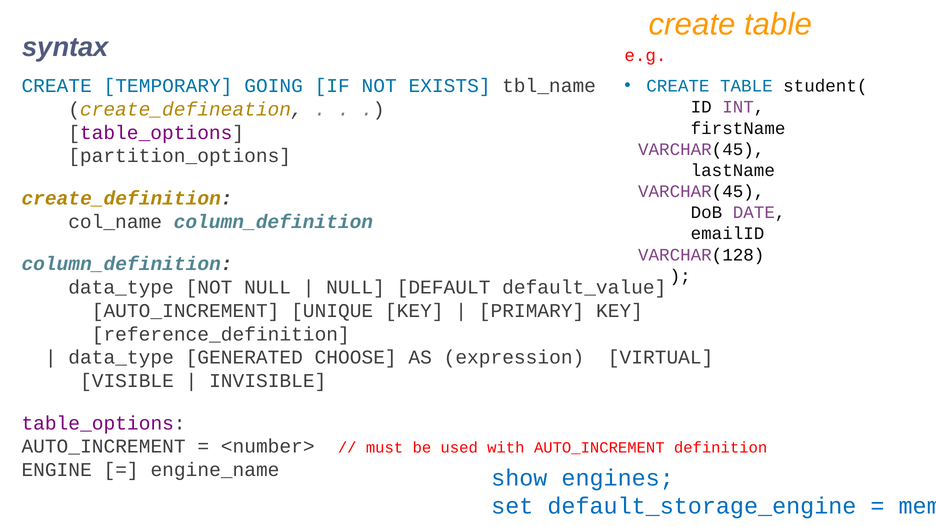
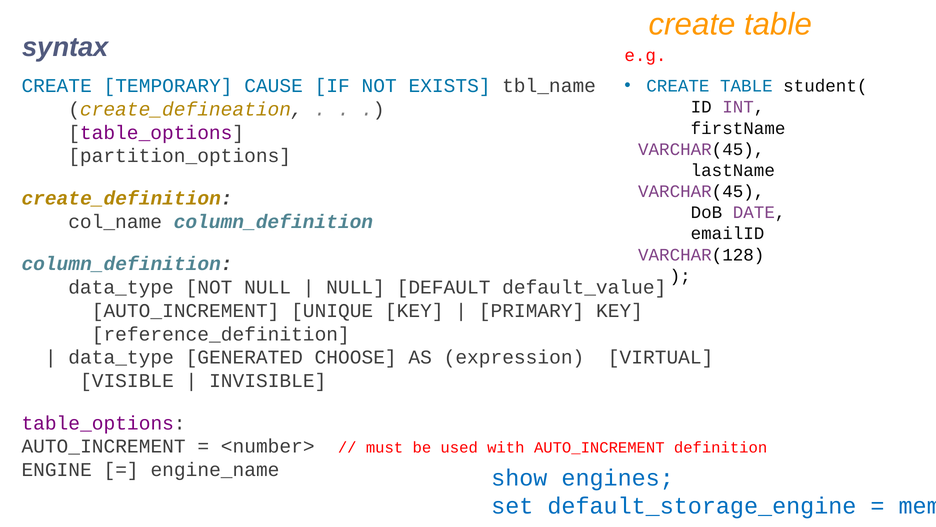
GOING: GOING -> CAUSE (274, 86)
